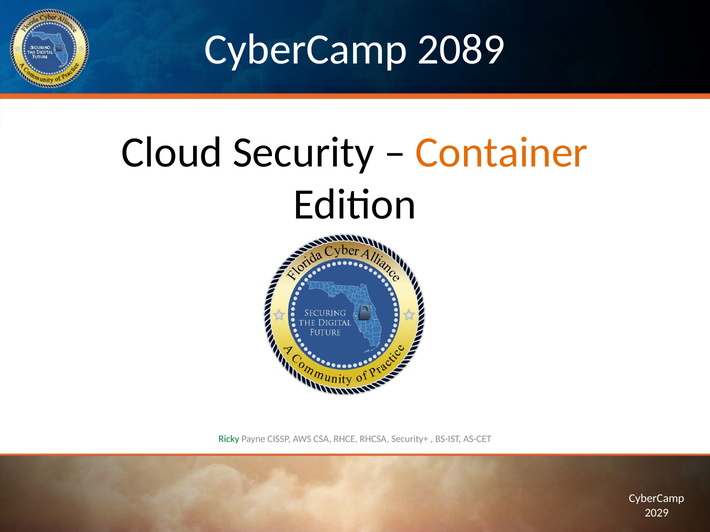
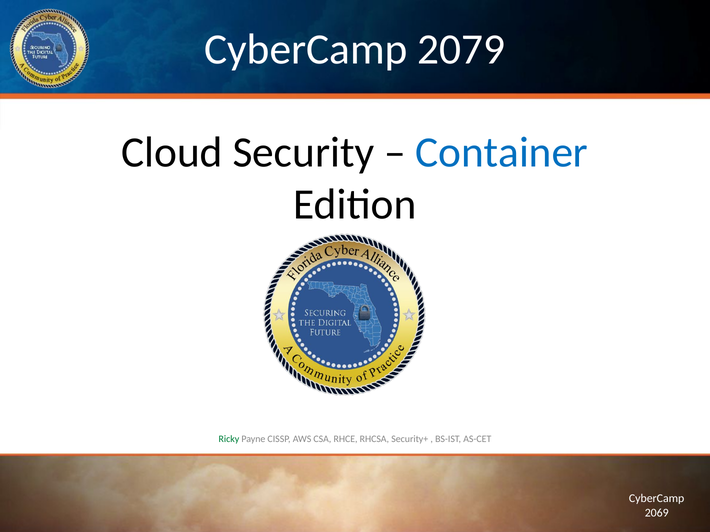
2089: 2089 -> 2079 (461, 49)
Container colour: orange -> blue (502, 152)
2029: 2029 -> 2069 (657, 513)
